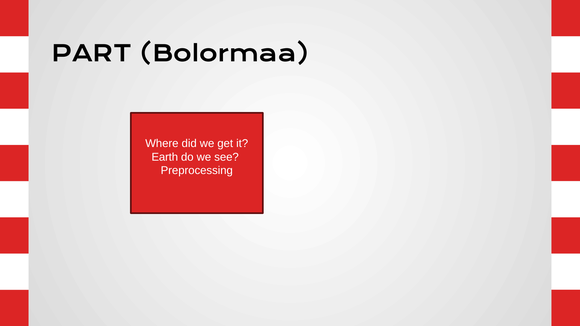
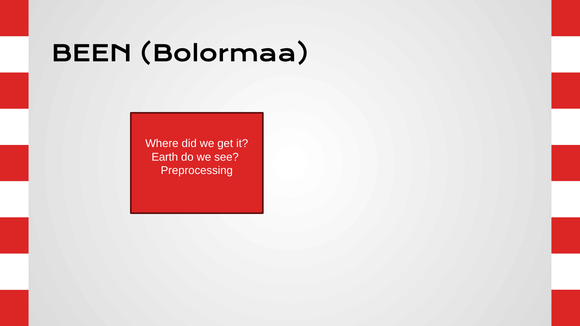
PART: PART -> BEEN (92, 54)
